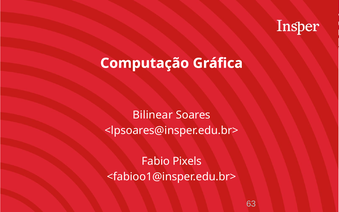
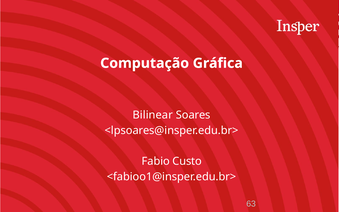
Pixels: Pixels -> Custo (187, 161)
